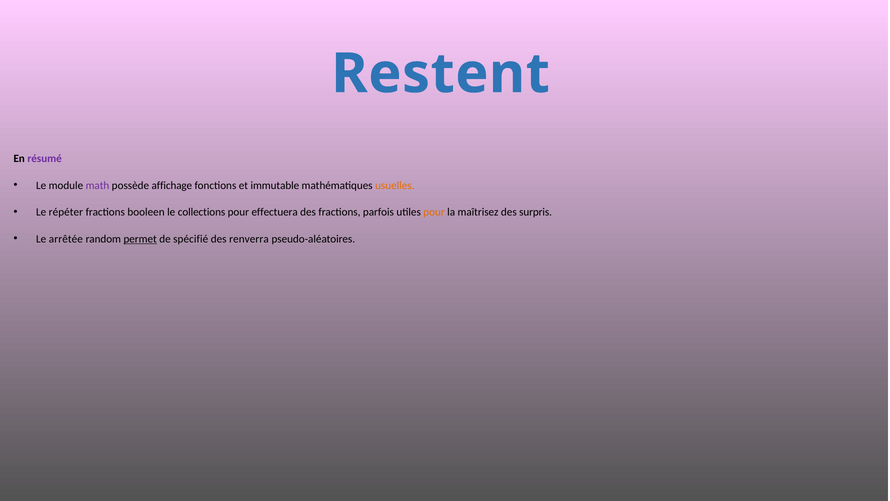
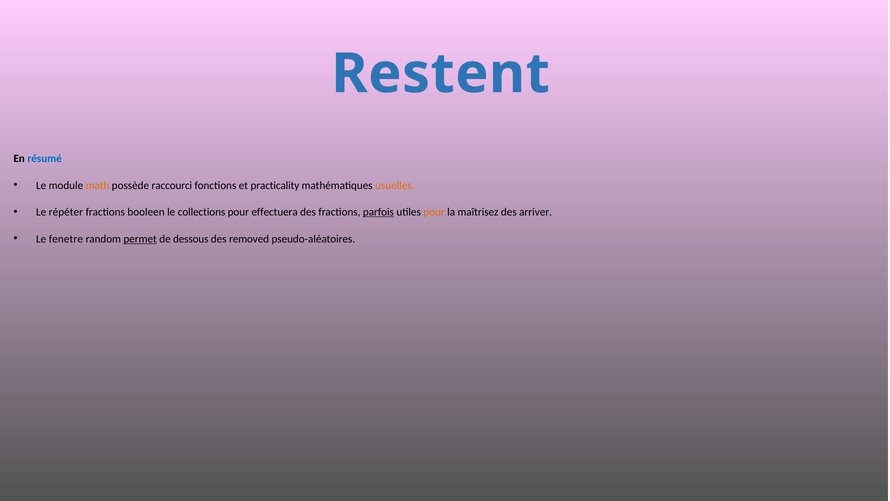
résumé colour: purple -> blue (45, 159)
math colour: purple -> orange (97, 185)
affichage: affichage -> raccourci (172, 185)
immutable: immutable -> practicality (275, 185)
parfois underline: none -> present (378, 212)
surpris: surpris -> arriver (536, 212)
arrêtée: arrêtée -> fenetre (66, 239)
spécifié: spécifié -> dessous (191, 239)
renverra: renverra -> removed (249, 239)
